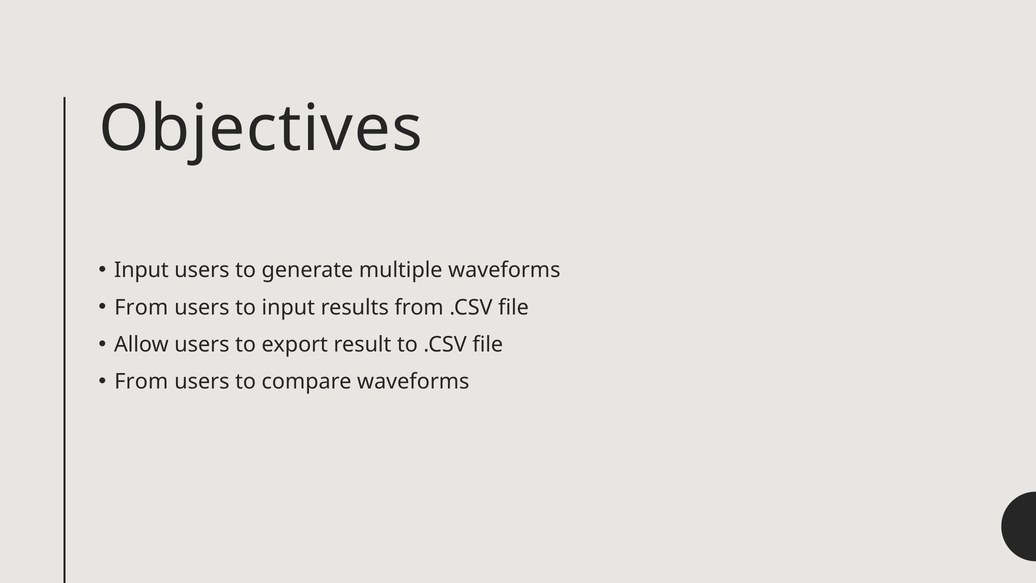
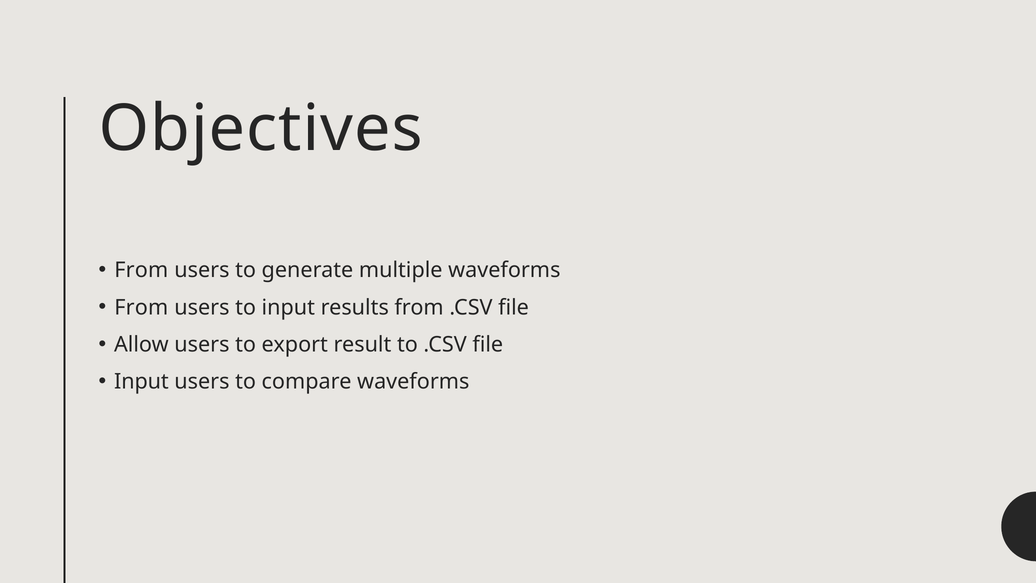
Input: Input -> From (141, 270)
From: From -> Input (141, 382)
